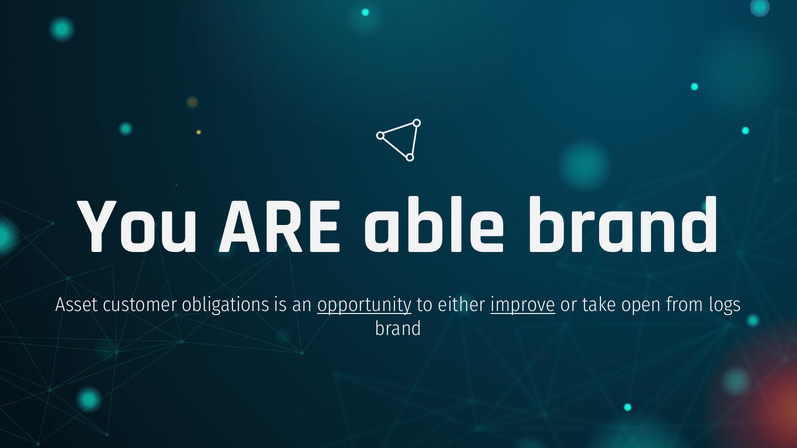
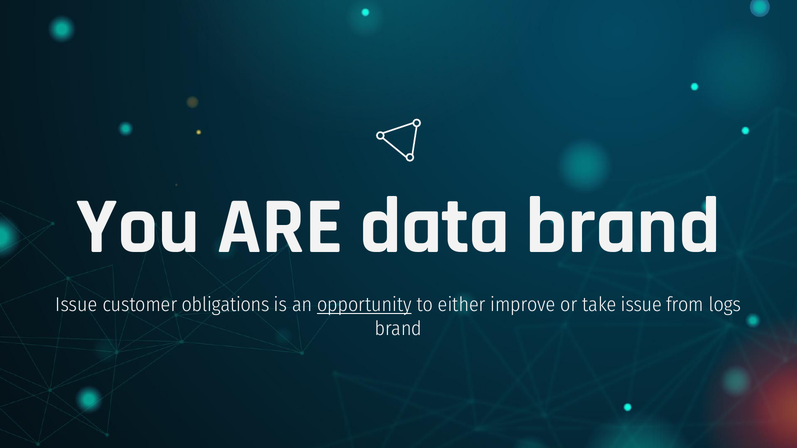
able: able -> data (435, 226)
Asset: Asset -> Issue (76, 305)
improve underline: present -> none (523, 305)
take open: open -> issue (641, 305)
